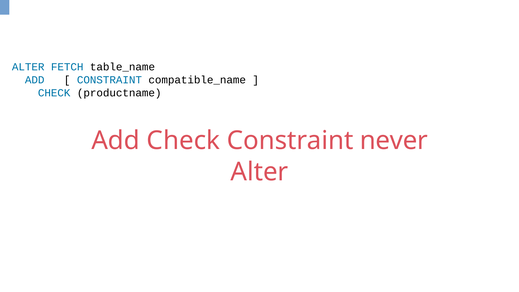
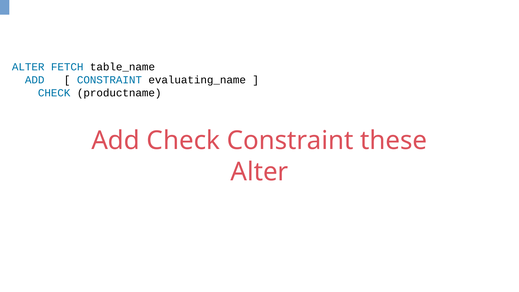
compatible_name: compatible_name -> evaluating_name (197, 80)
never: never -> these (394, 141)
